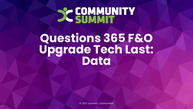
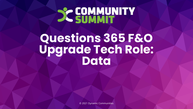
Last: Last -> Role (139, 49)
